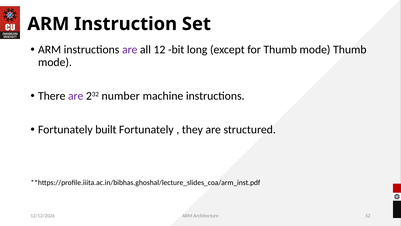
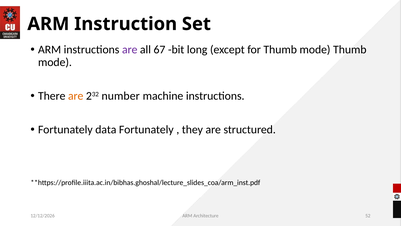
12: 12 -> 67 (159, 50)
are colour: purple -> orange (76, 96)
built: built -> data (106, 129)
